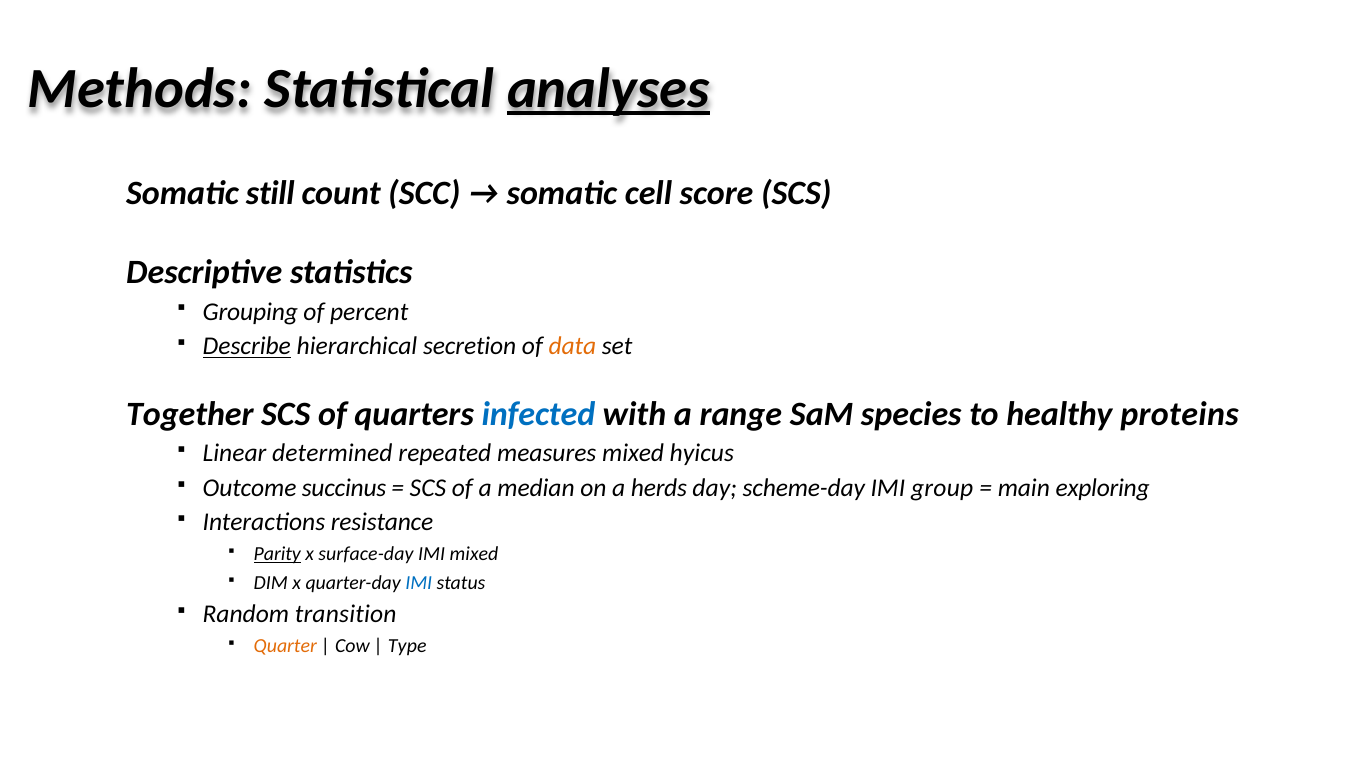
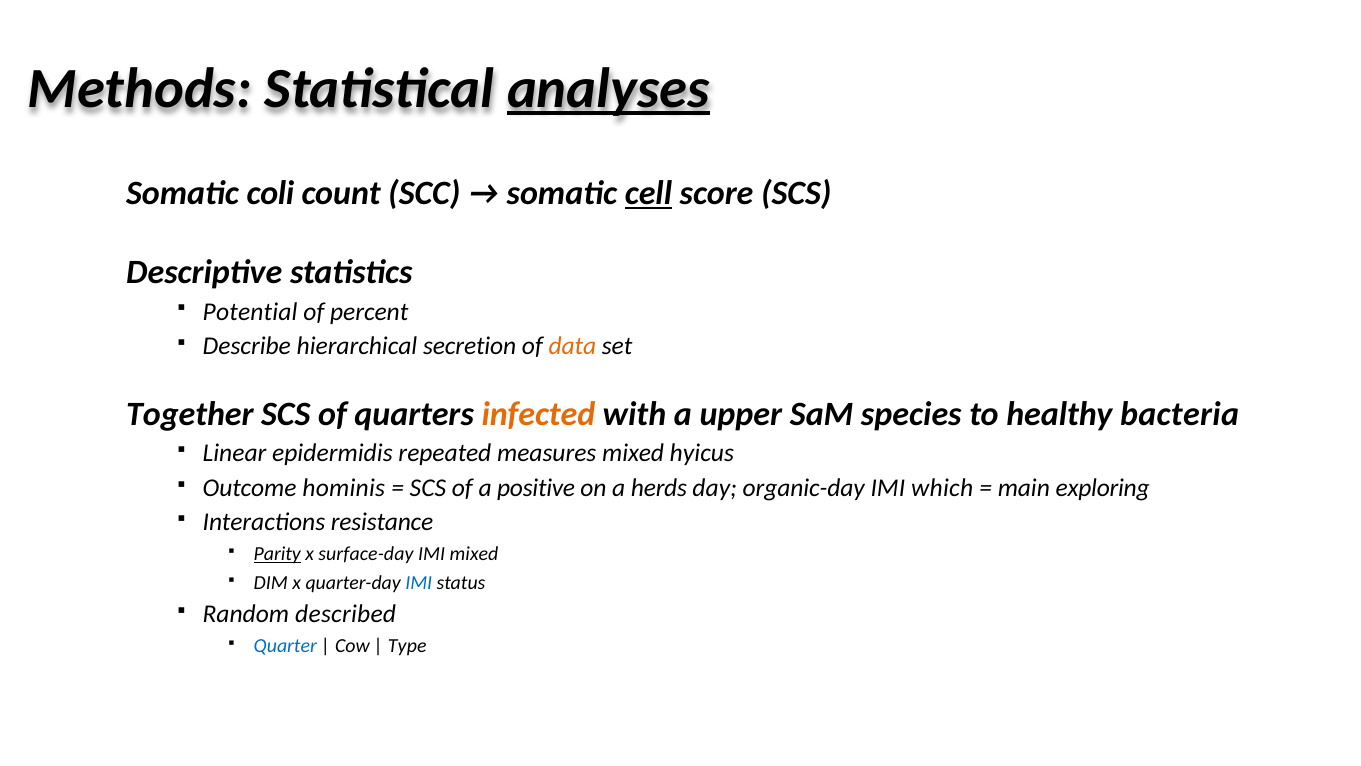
still: still -> coli (270, 193)
cell underline: none -> present (648, 193)
Grouping: Grouping -> Potential (250, 312)
Describe underline: present -> none (247, 346)
infected colour: blue -> orange (538, 414)
range: range -> upper (741, 414)
proteins: proteins -> bacteria (1180, 414)
determined: determined -> epidermidis (332, 453)
succinus: succinus -> hominis (344, 488)
median: median -> positive (536, 488)
scheme-day: scheme-day -> organic-day (804, 488)
group: group -> which (942, 488)
transition: transition -> described (346, 614)
Quarter colour: orange -> blue (285, 646)
